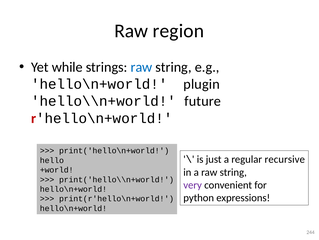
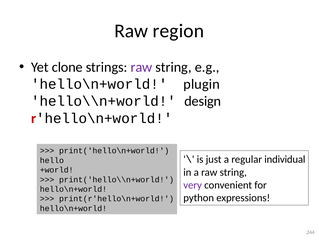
while: while -> clone (67, 67)
raw colour: blue -> purple (142, 67)
future: future -> design (203, 101)
recursive: recursive -> individual (285, 159)
